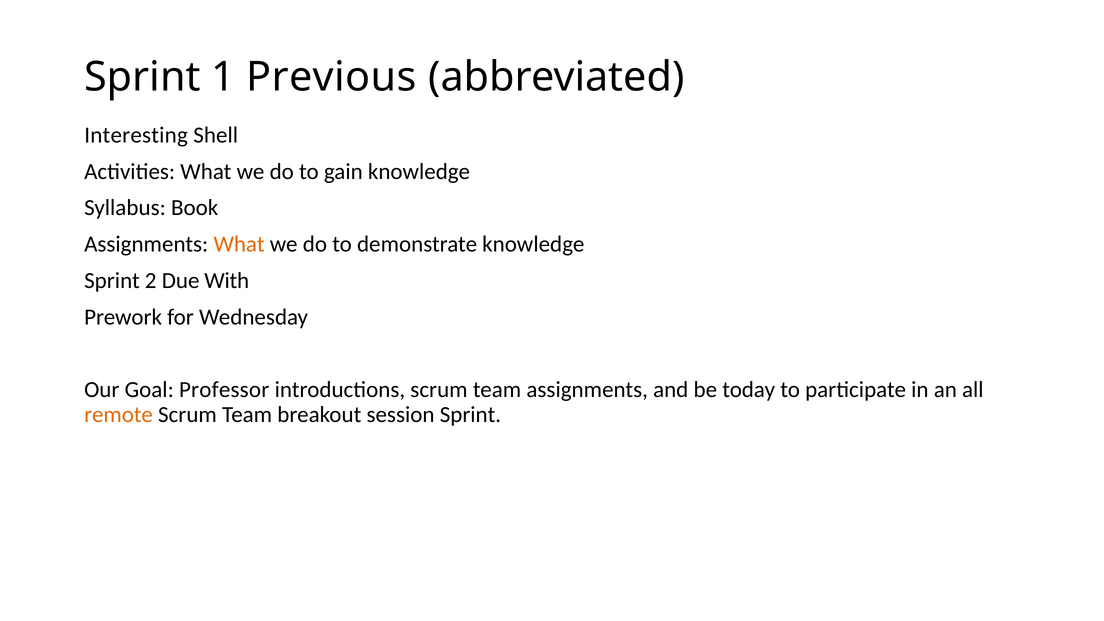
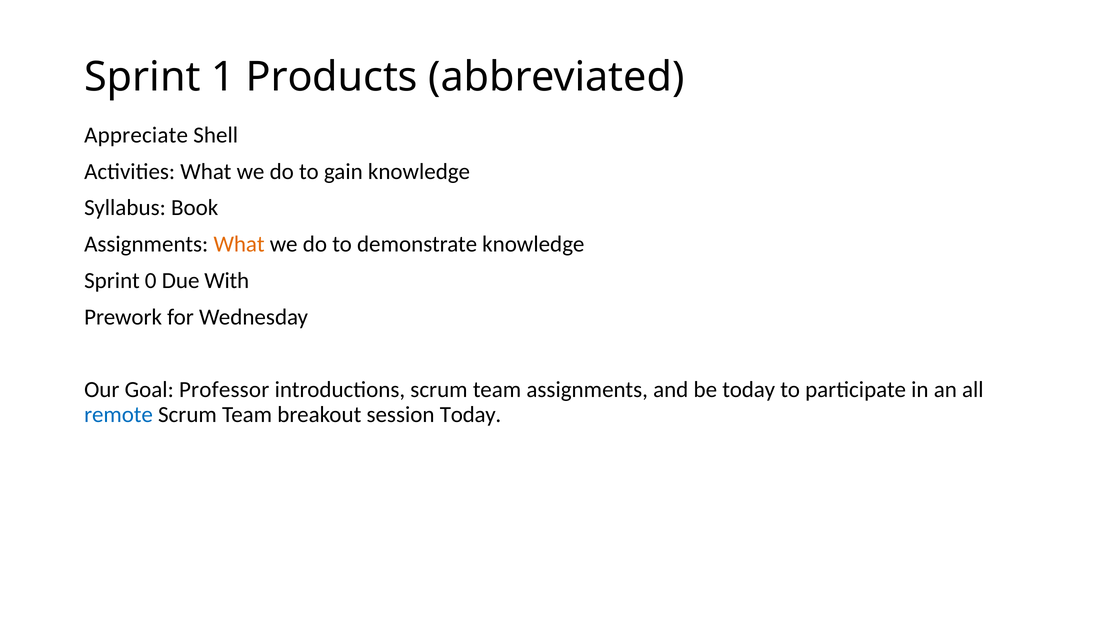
Previous: Previous -> Products (332, 77)
Interesting: Interesting -> Appreciate (136, 135)
2: 2 -> 0 (151, 281)
remote colour: orange -> blue (119, 415)
session Sprint: Sprint -> Today (471, 415)
